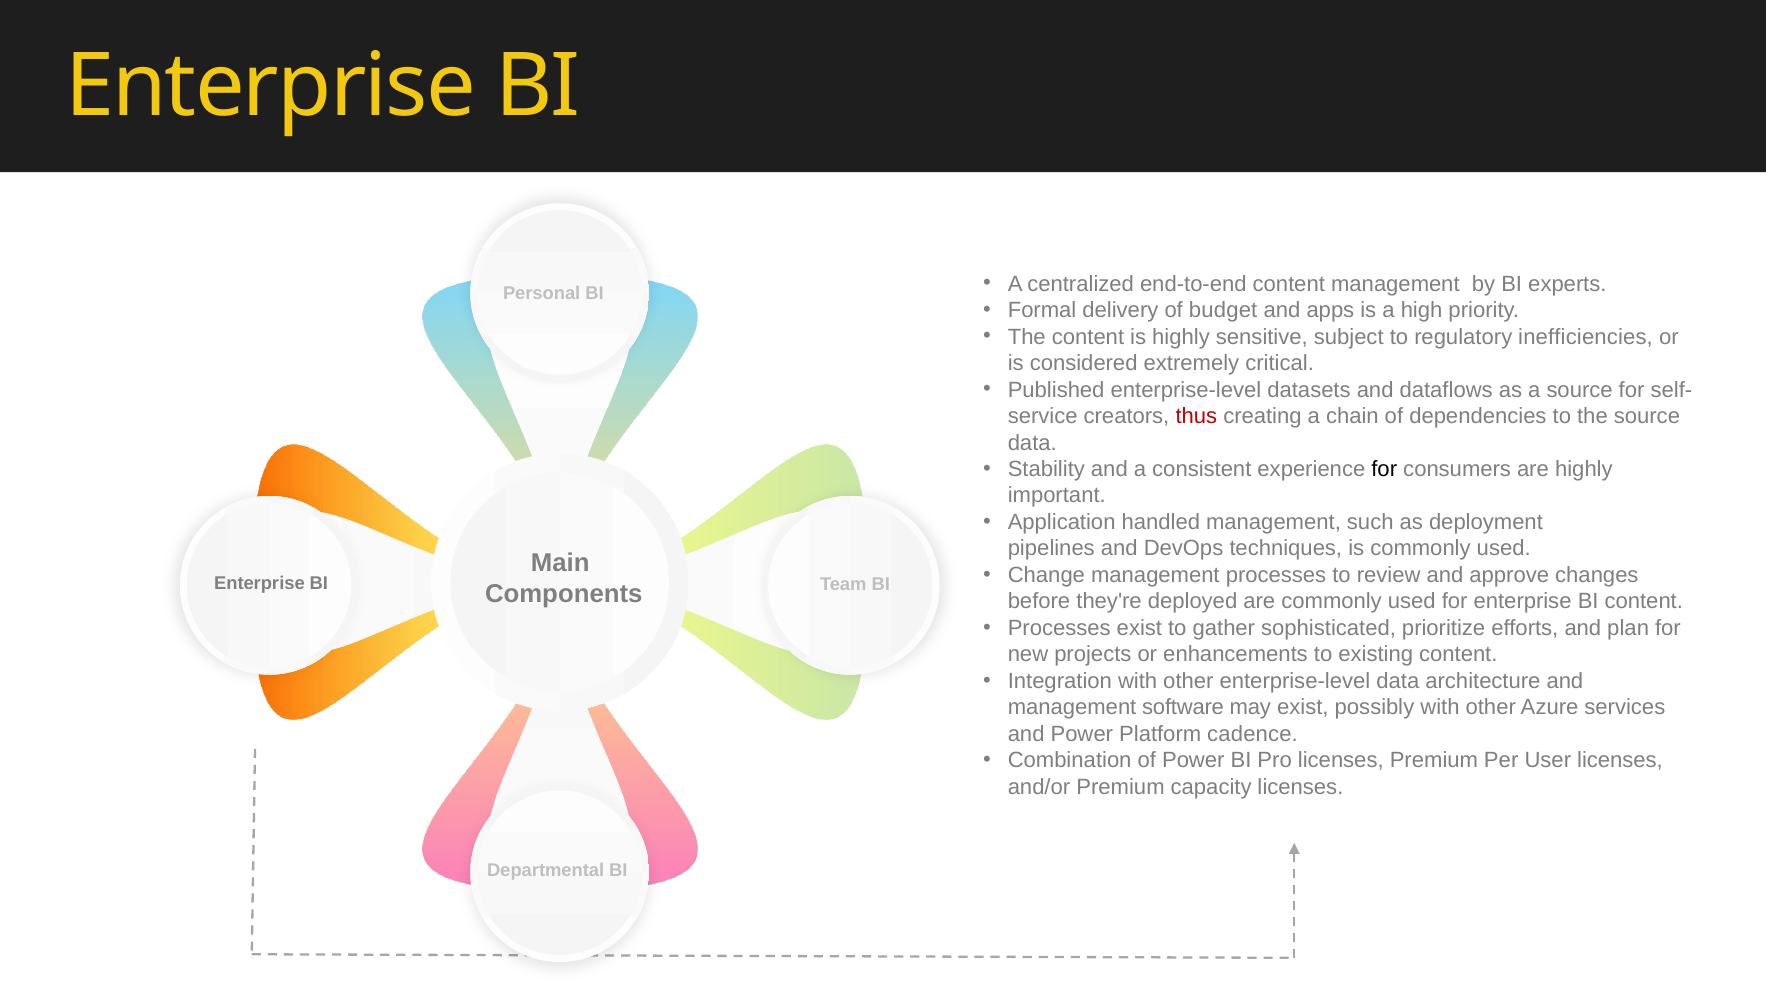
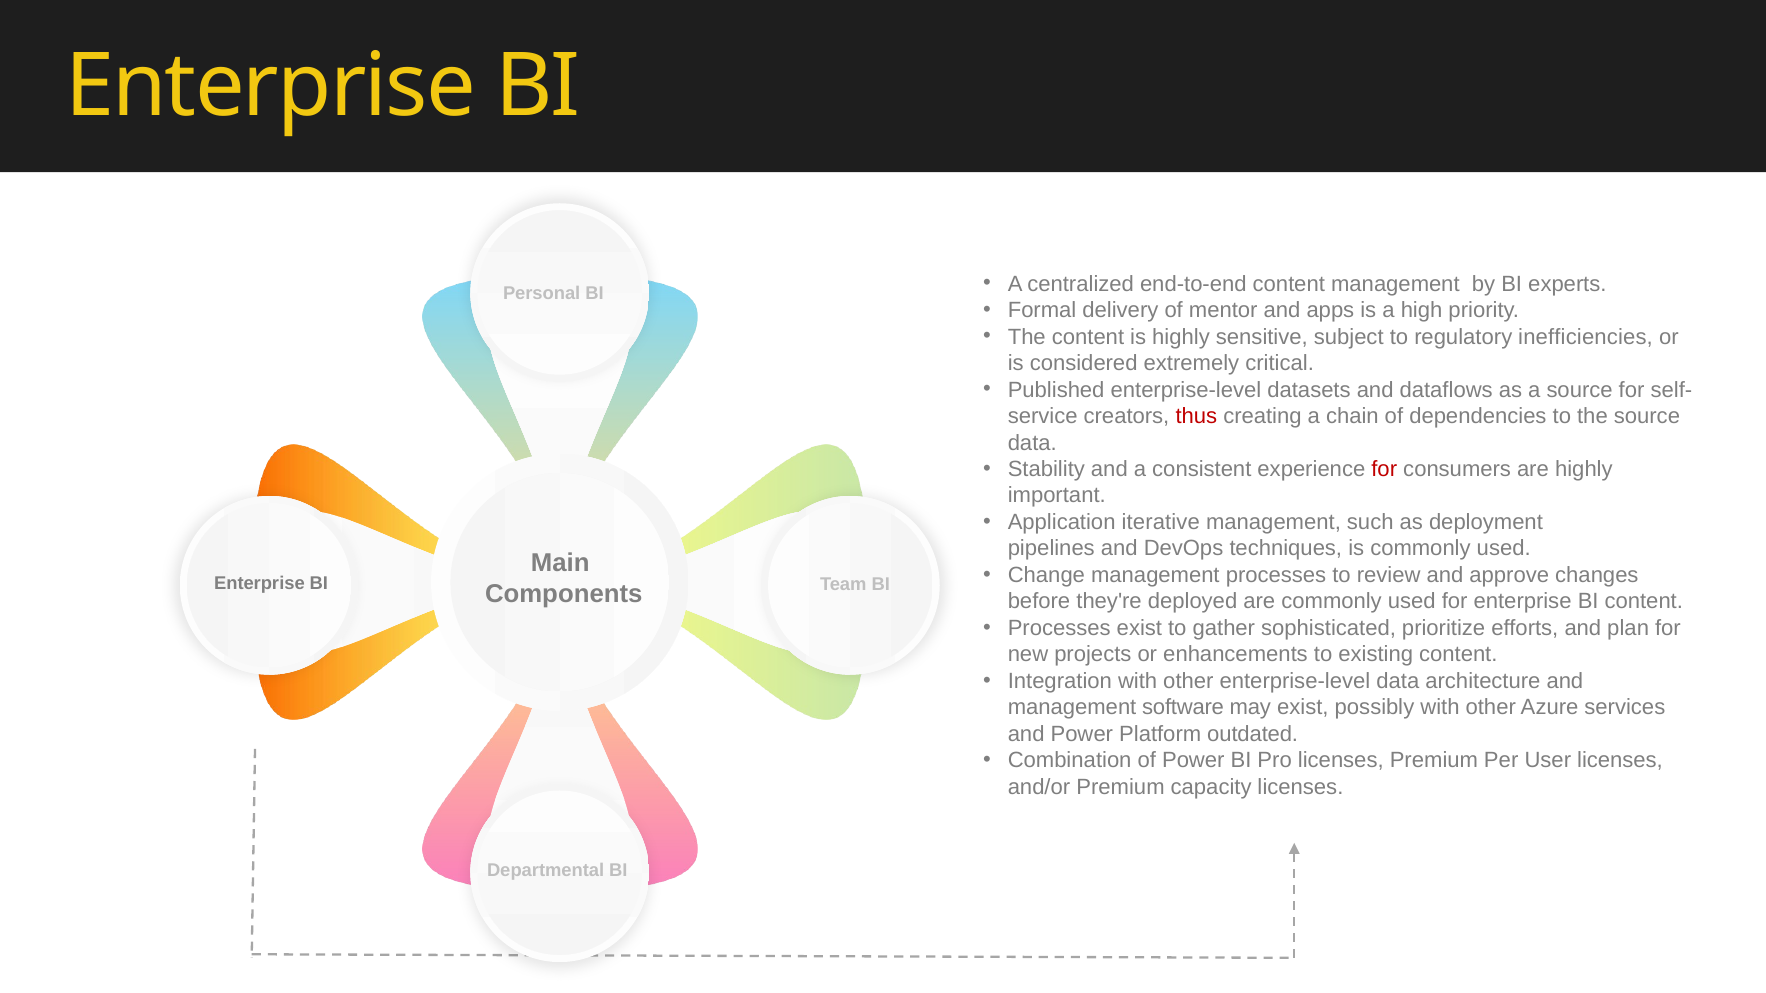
budget: budget -> mentor (1223, 310)
for colour: black -> red (1384, 469)
handled: handled -> iterative (1161, 522)
cadence: cadence -> outdated (1253, 734)
